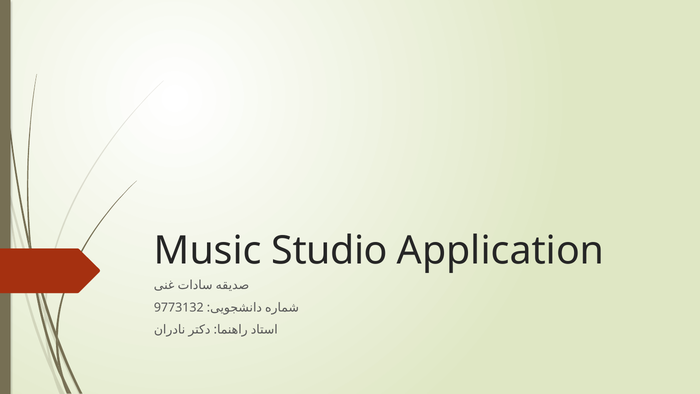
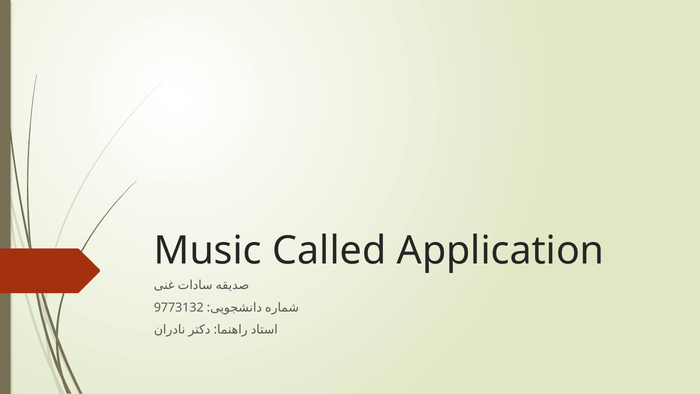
Studio: Studio -> Called (329, 251)
